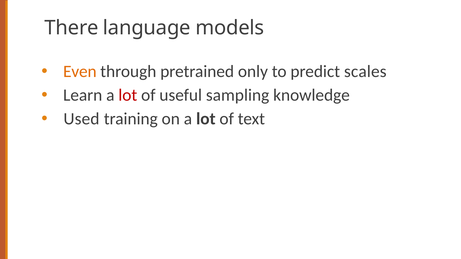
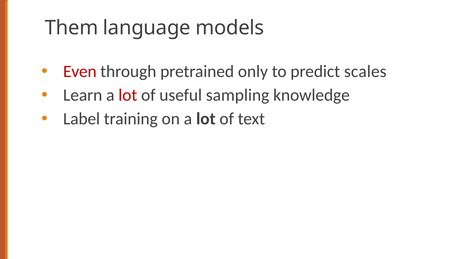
There: There -> Them (72, 28)
Even colour: orange -> red (80, 71)
Used: Used -> Label (82, 119)
